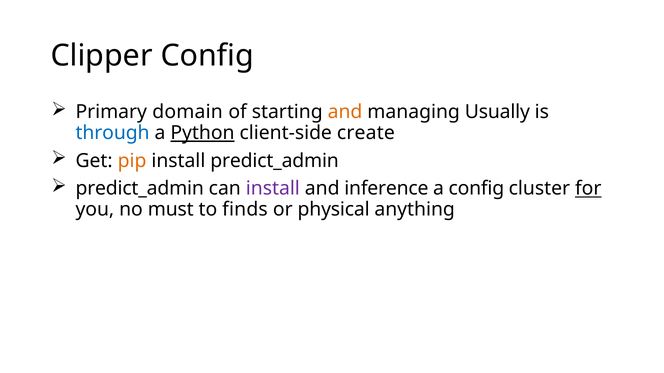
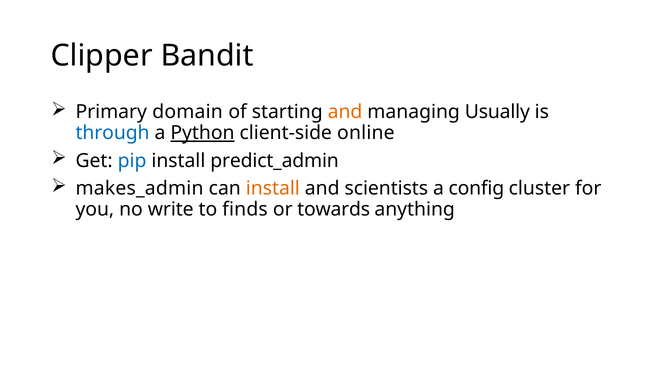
Clipper Config: Config -> Bandit (207, 56)
create: create -> online (366, 133)
pip colour: orange -> blue (132, 161)
predict_admin: predict_admin -> makes_admin (140, 189)
install colour: purple -> orange (273, 189)
inference: inference -> scientists (386, 189)
for underline: present -> none (588, 189)
must: must -> write (171, 210)
physical: physical -> towards (334, 210)
